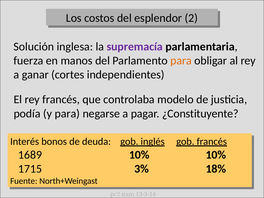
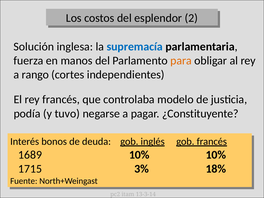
supremacía colour: purple -> blue (135, 47)
ganar: ganar -> rango (35, 75)
y para: para -> tuvo (67, 114)
